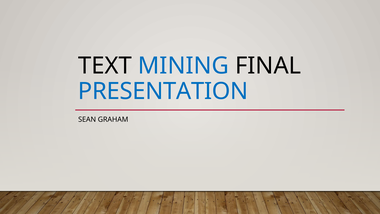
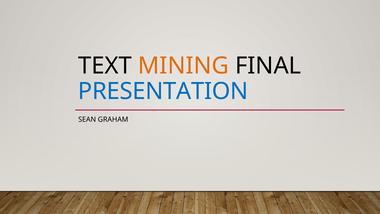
MINING colour: blue -> orange (183, 66)
